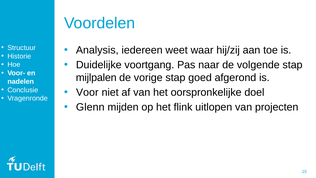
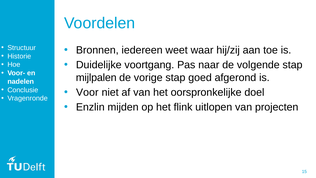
Analysis: Analysis -> Bronnen (97, 50)
Glenn: Glenn -> Enzlin (90, 107)
